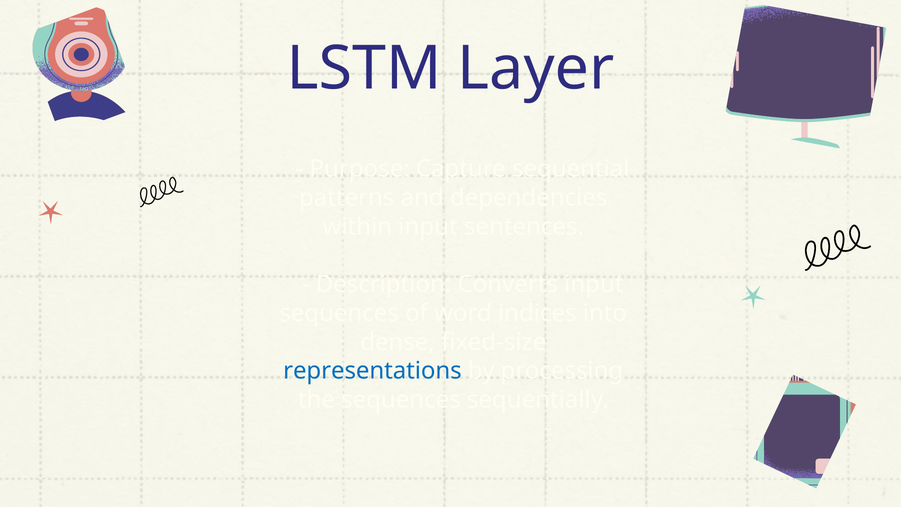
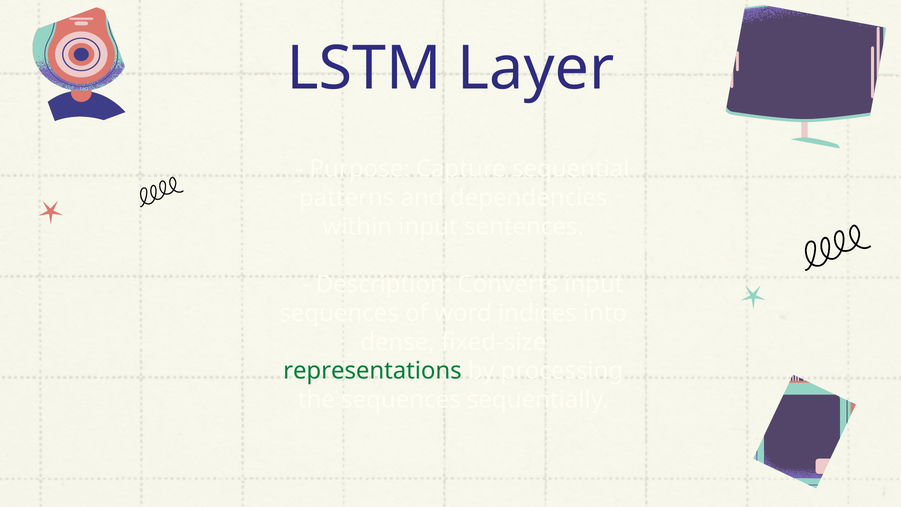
representations colour: blue -> green (372, 371)
